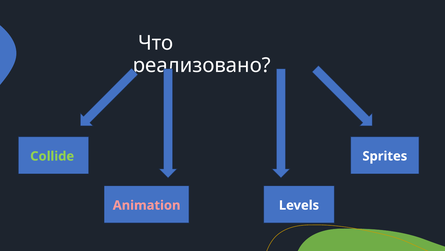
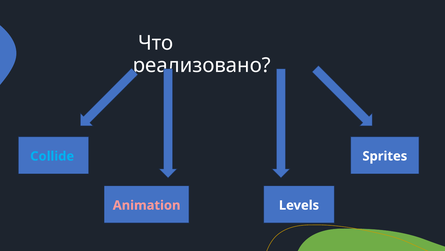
Collide colour: light green -> light blue (52, 156)
